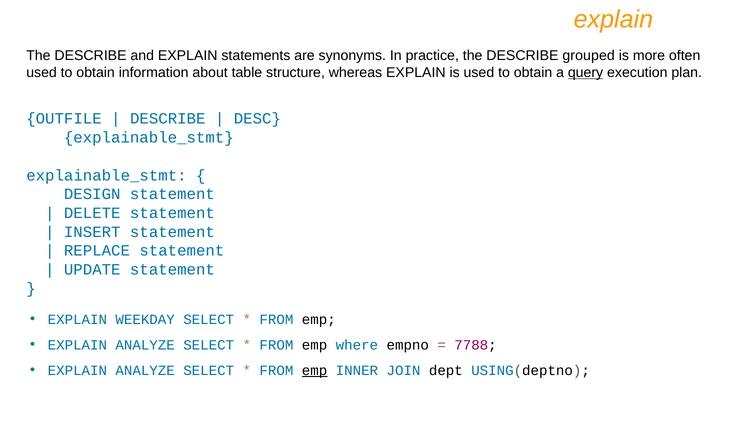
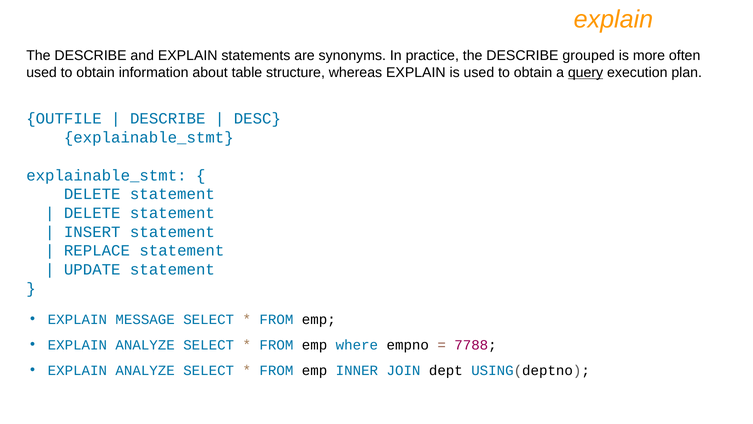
DESIGN: DESIGN -> DELETE (92, 194)
WEEKDAY: WEEKDAY -> MESSAGE (145, 319)
emp underline: present -> none (315, 370)
